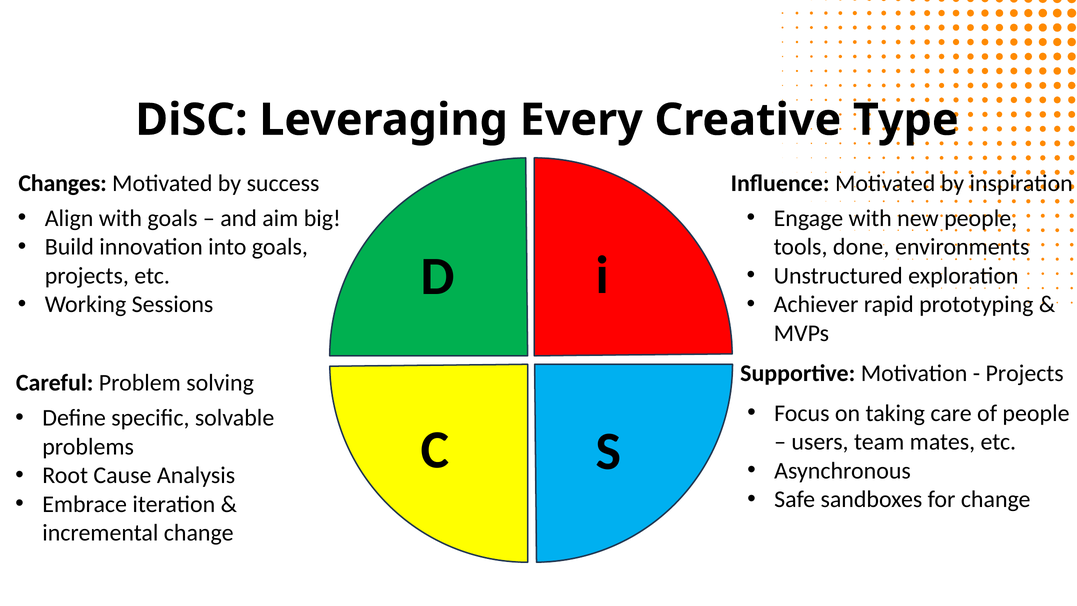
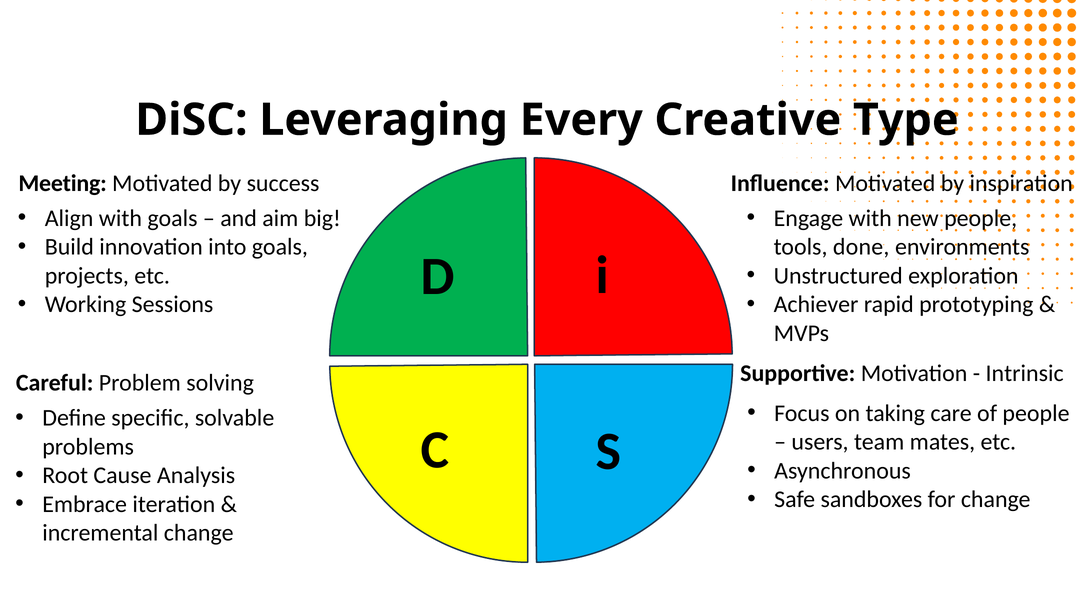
Changes: Changes -> Meeting (63, 183)
Projects: Projects -> Intrinsic (1025, 373)
